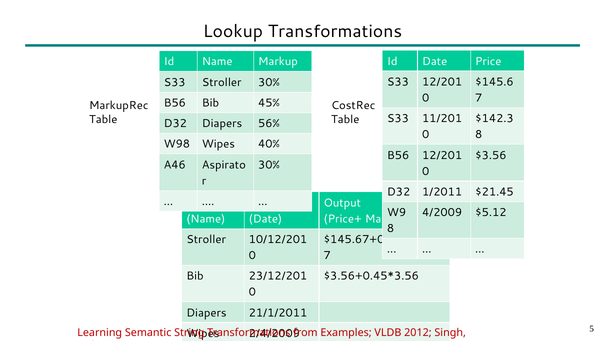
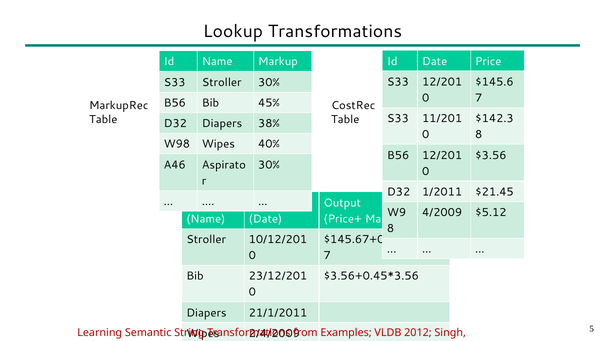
56%: 56% -> 38% (269, 124)
